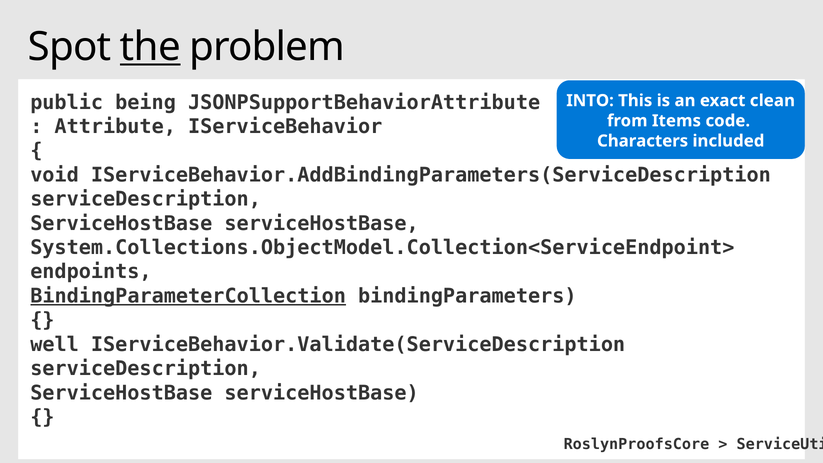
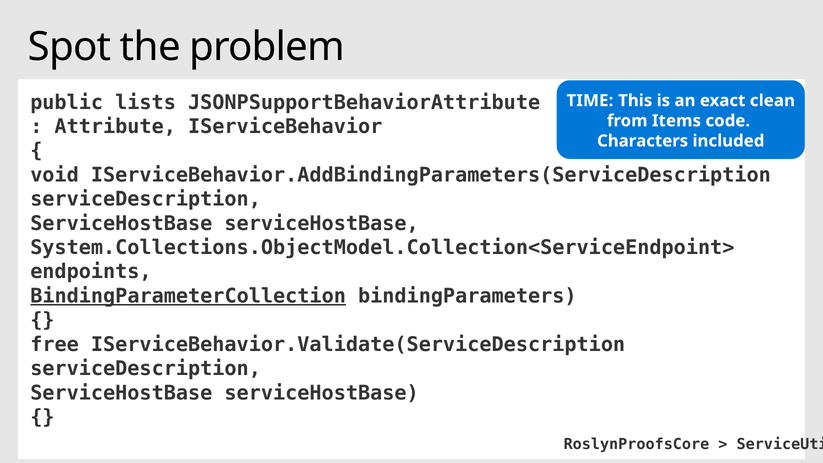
the underline: present -> none (150, 47)
being: being -> lists (146, 102)
INTO: INTO -> TIME (590, 101)
well: well -> free (55, 344)
